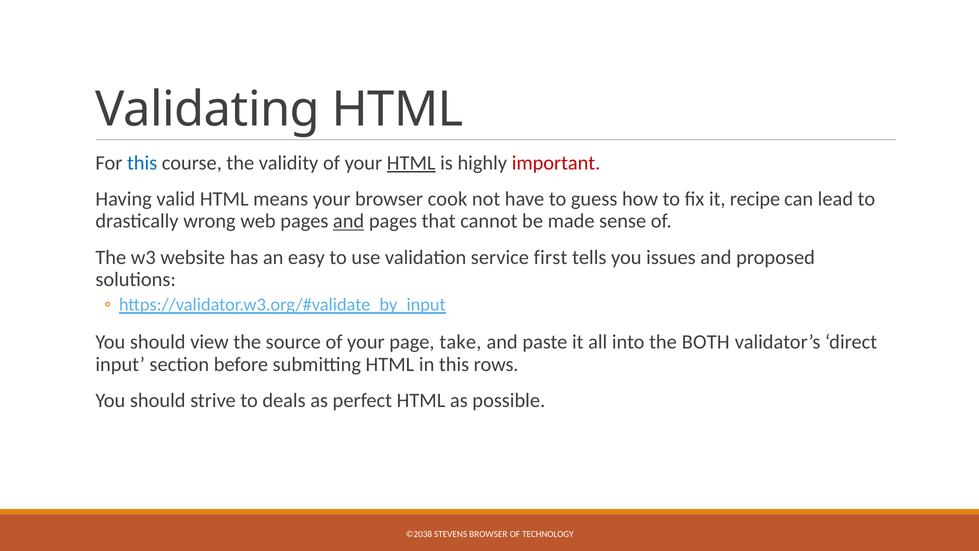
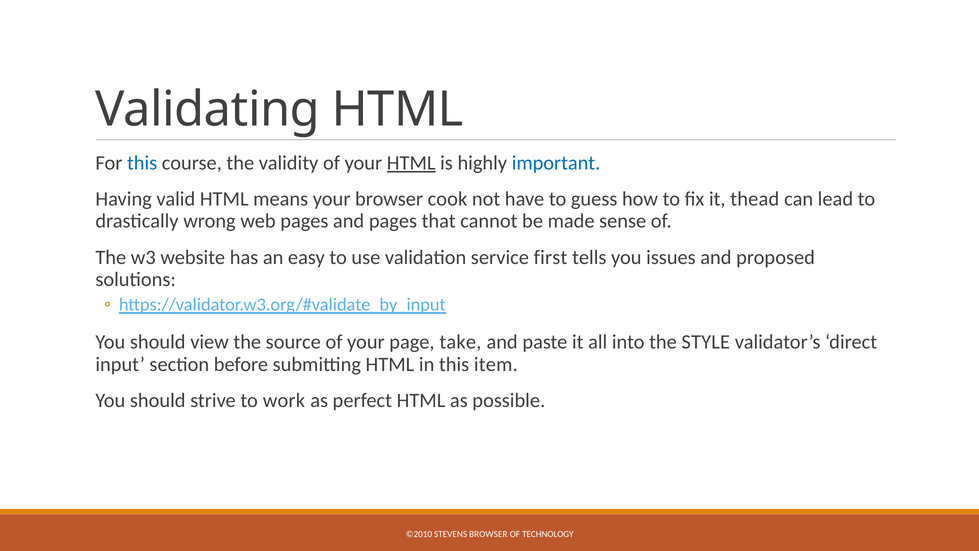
important colour: red -> blue (556, 163)
recipe: recipe -> thead (755, 199)
and underline: present -> none (349, 221)
BOTH: BOTH -> STYLE (706, 342)
rows: rows -> item (496, 364)
deals: deals -> work (284, 400)
©2038: ©2038 -> ©2010 (419, 534)
